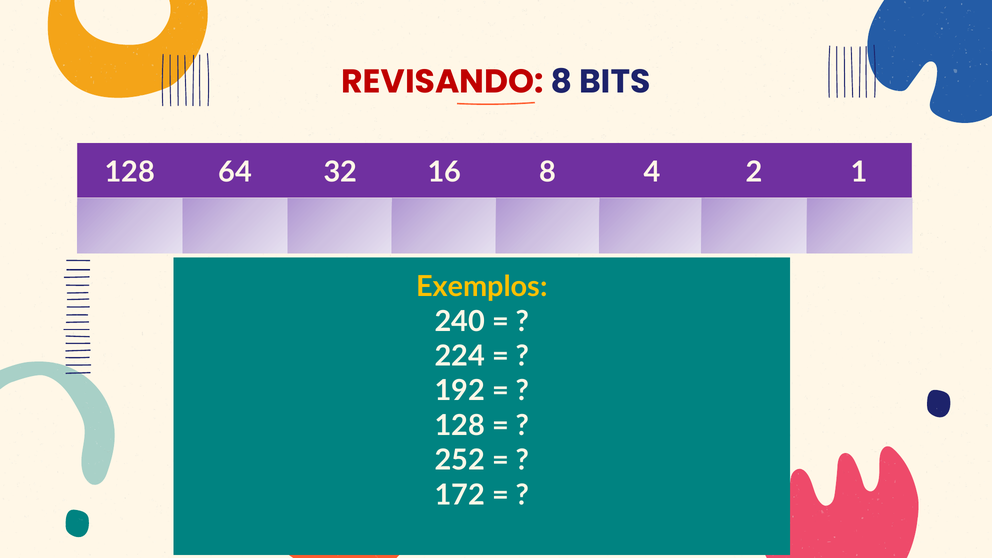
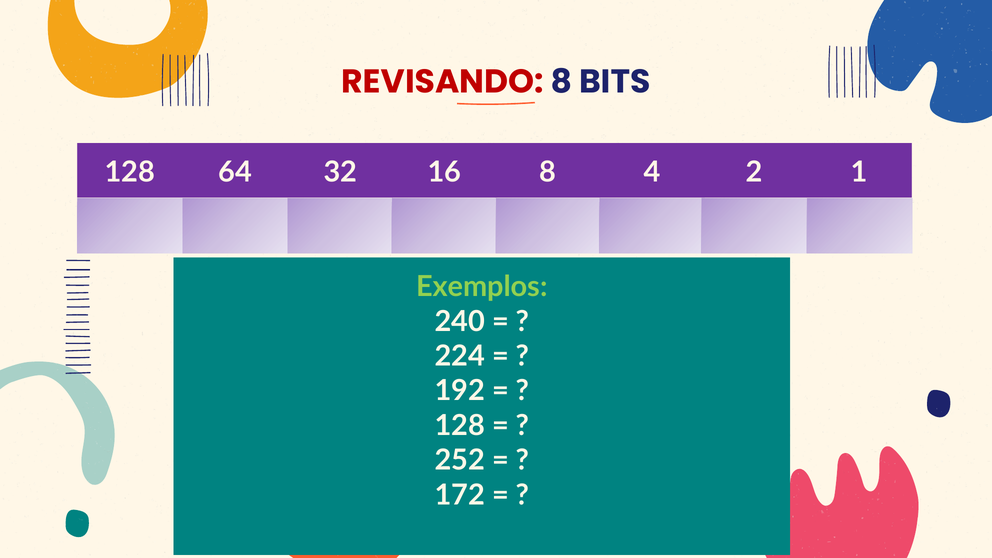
Exemplos colour: yellow -> light green (482, 287)
